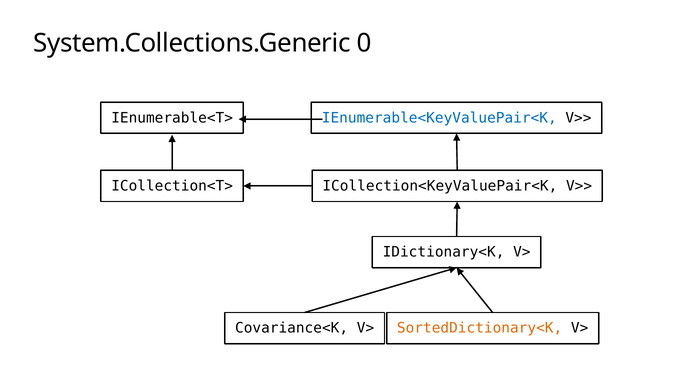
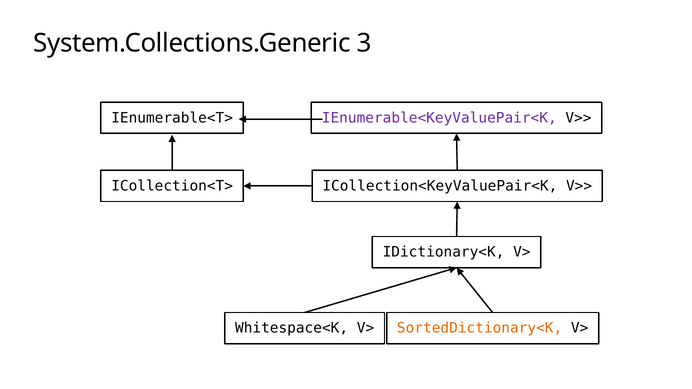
0: 0 -> 3 (364, 43)
IEnumerable<KeyValuePair<K colour: blue -> purple (439, 118)
Covariance<K: Covariance<K -> Whitespace<K (292, 328)
